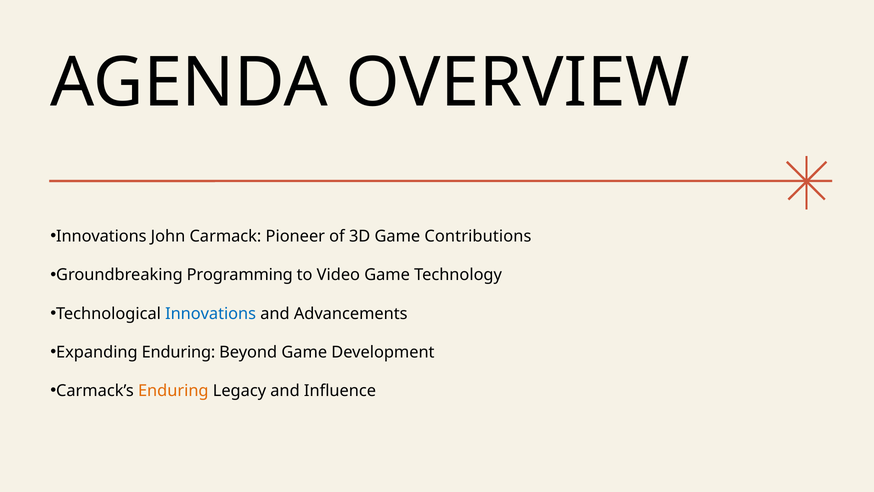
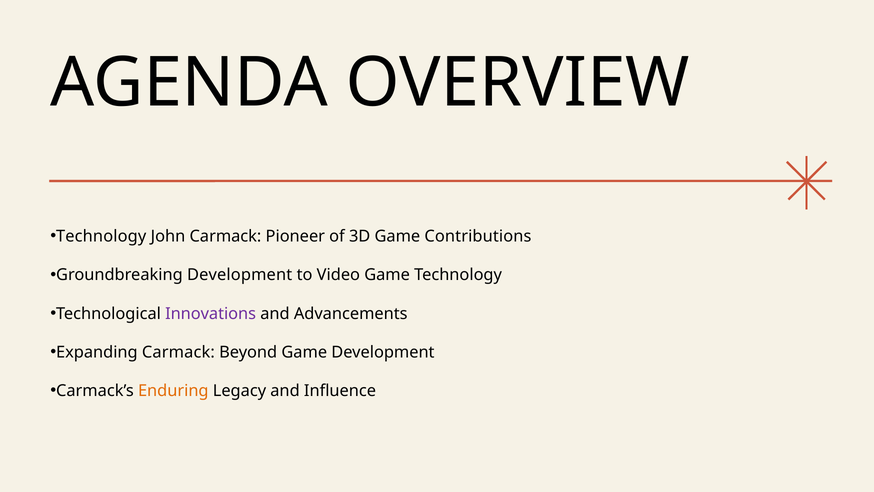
Innovations: Innovations -> Technology (101, 236)
Groundbreaking Programming: Programming -> Development (240, 275)
Innovations colour: blue -> purple (211, 313)
Expanding Enduring: Enduring -> Carmack (178, 352)
